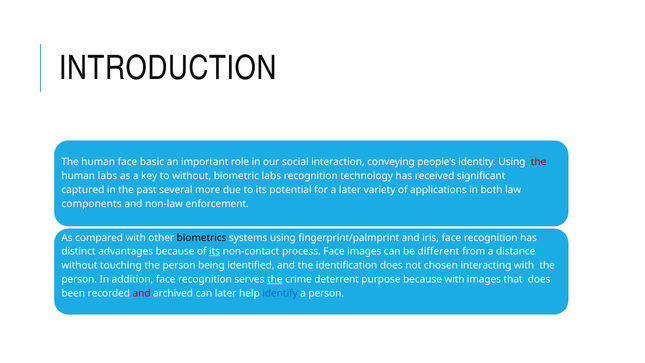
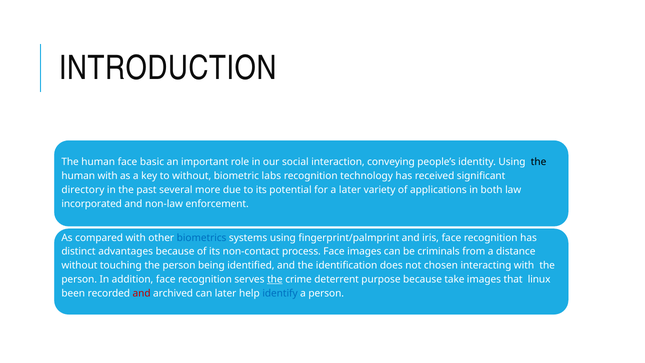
the colour: red -> black (539, 162)
human labs: labs -> with (108, 176)
captured: captured -> directory (83, 190)
components: components -> incorporated (92, 204)
biometrics colour: black -> blue (202, 238)
its underline: present -> none (215, 251)
different: different -> criminals (439, 251)
because with: with -> take (454, 279)
that does: does -> linux (539, 279)
